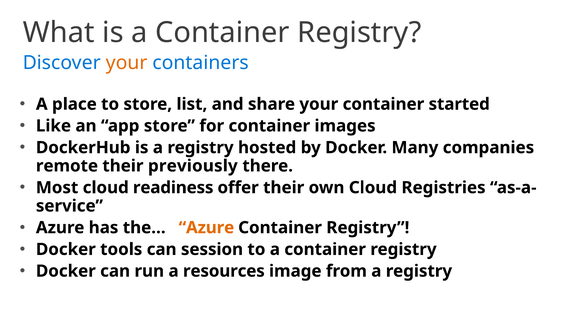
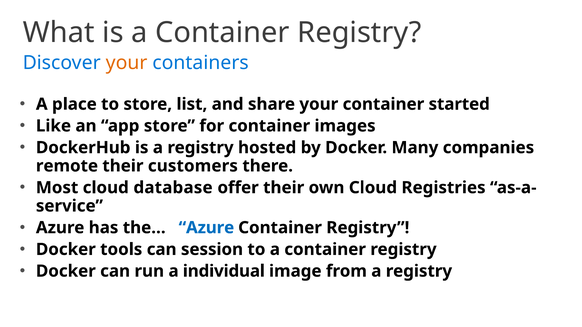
previously: previously -> customers (193, 166)
readiness: readiness -> database (173, 188)
Azure colour: orange -> blue (206, 228)
resources: resources -> individual (224, 271)
